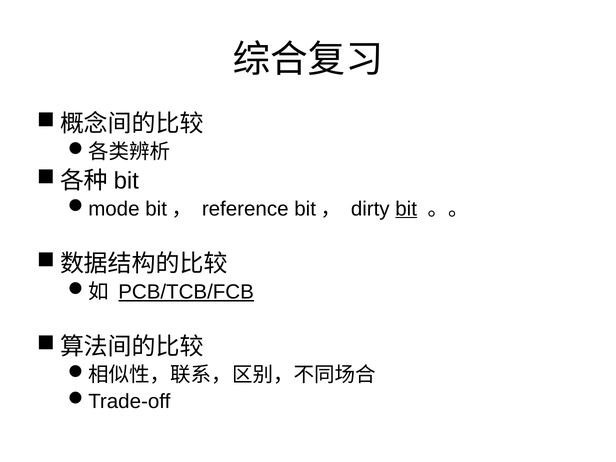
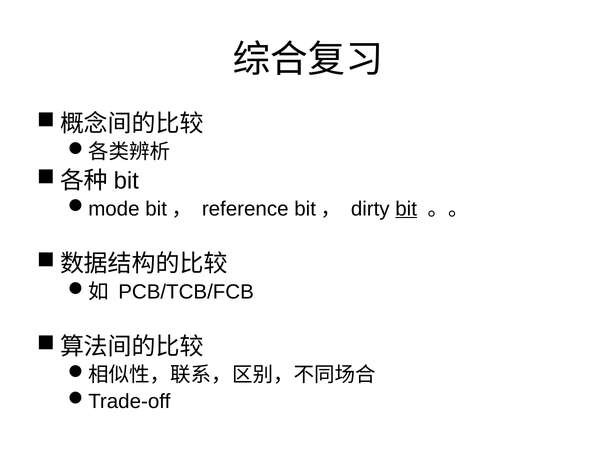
PCB/TCB/FCB underline: present -> none (186, 292)
